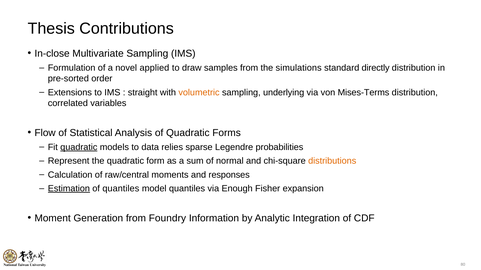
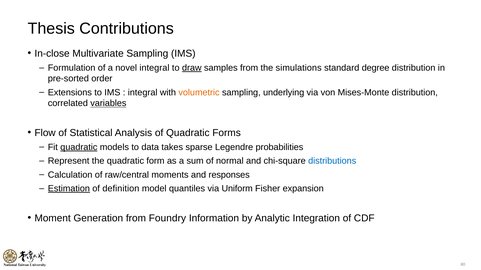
novel applied: applied -> integral (154, 68)
draw underline: none -> present (192, 68)
directly: directly -> degree (376, 68)
straight: straight -> integral (143, 93)
Mises-Terms: Mises-Terms -> Mises-Monte (363, 93)
variables underline: none -> present (108, 103)
relies: relies -> takes (172, 147)
distributions colour: orange -> blue (332, 161)
of quantiles: quantiles -> definition (121, 189)
Enough: Enough -> Uniform (237, 189)
